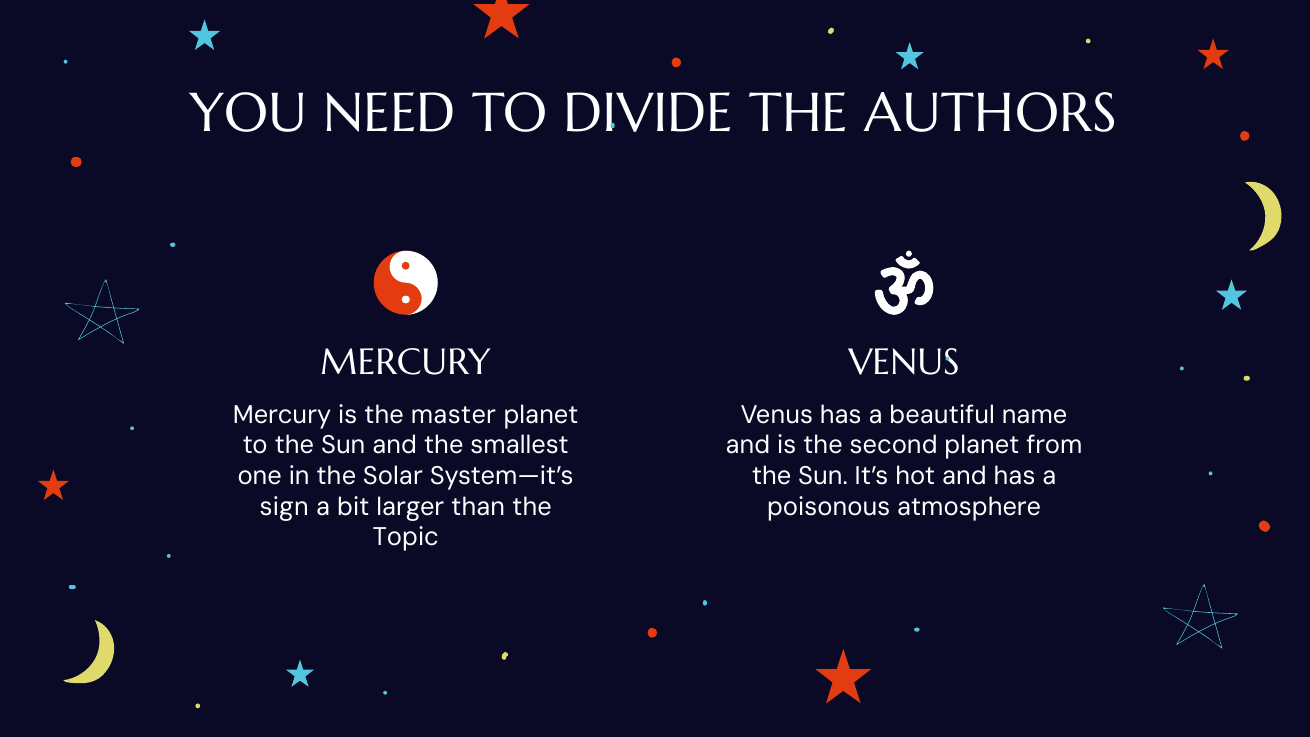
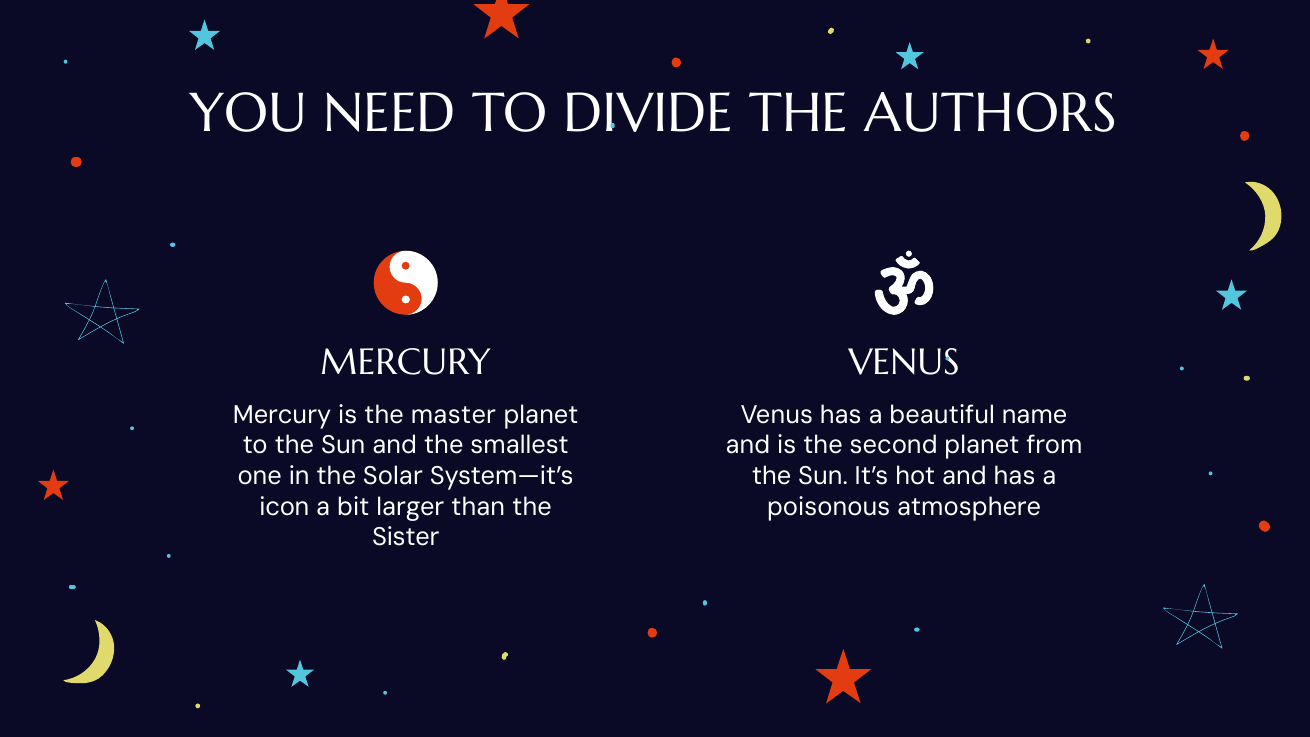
sign: sign -> icon (284, 507)
Topic: Topic -> Sister (406, 537)
